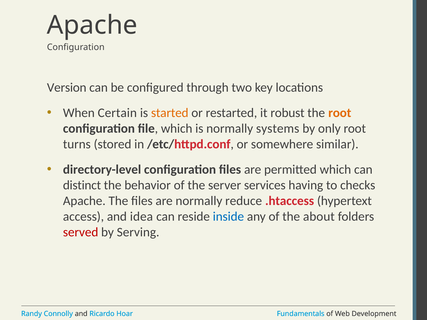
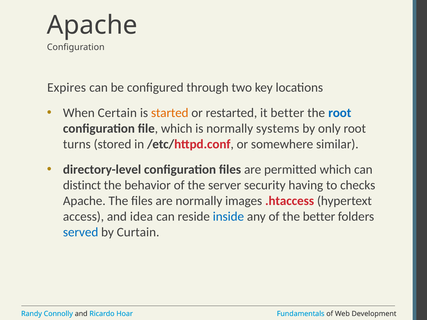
Version: Version -> Expires (67, 88)
it robust: robust -> better (287, 113)
root colour: orange -> blue (340, 113)
services: services -> security (265, 185)
reduce: reduce -> images (244, 201)
the about: about -> better (319, 217)
served colour: red -> blue (81, 232)
Serving: Serving -> Curtain (138, 232)
